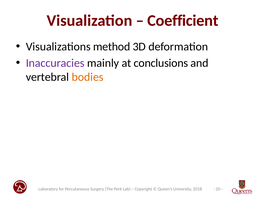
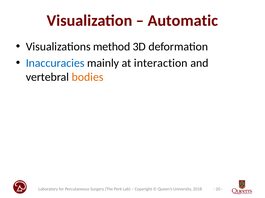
Coefficient: Coefficient -> Automatic (183, 21)
Inaccuracies colour: purple -> blue (55, 63)
conclusions: conclusions -> interaction (161, 63)
